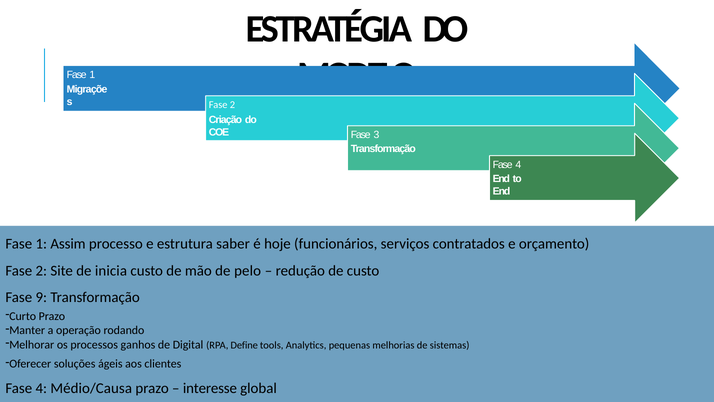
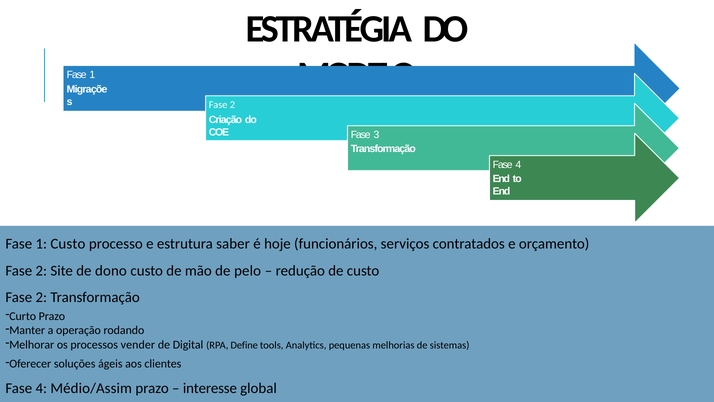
1 Assim: Assim -> Custo (68, 244)
inicia: inicia -> dono (111, 270)
9: 9 -> 2 (41, 297)
ganhos: ganhos -> vender (138, 345)
Médio/Causa: Médio/Causa -> Médio/Assim (91, 388)
